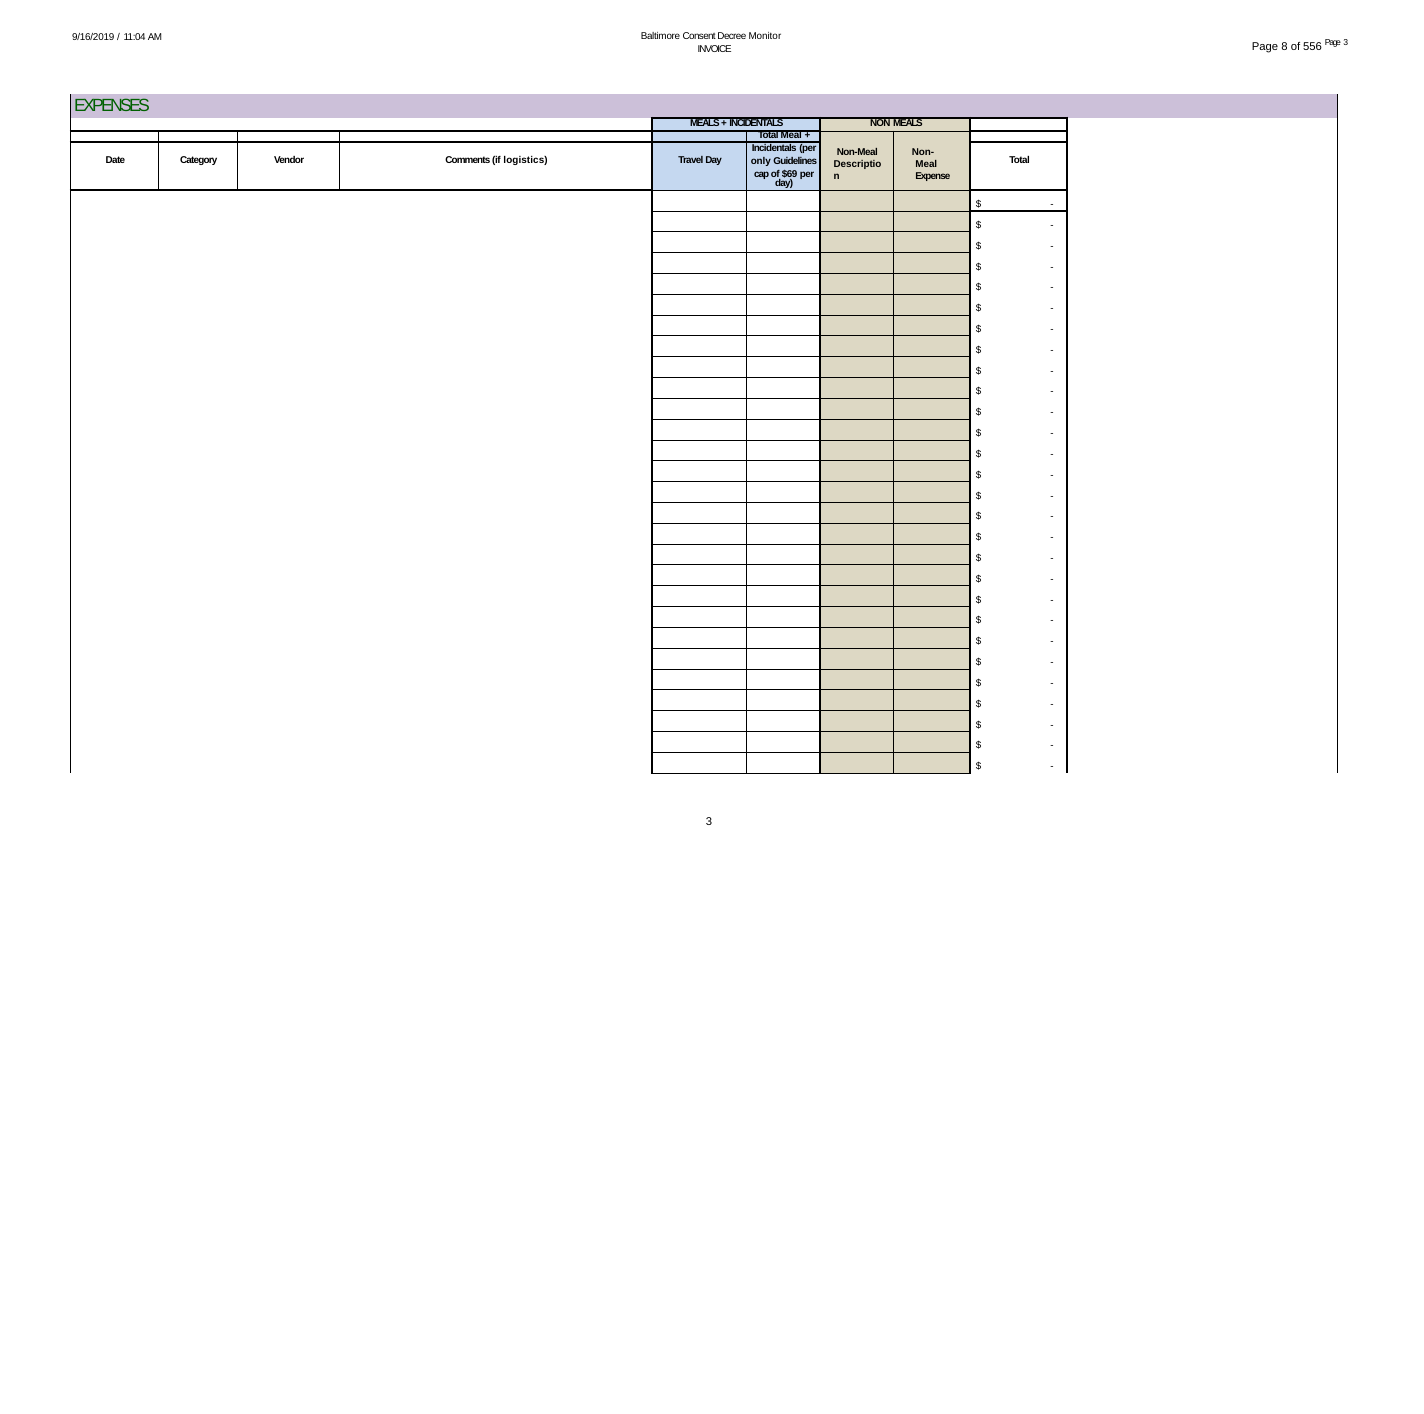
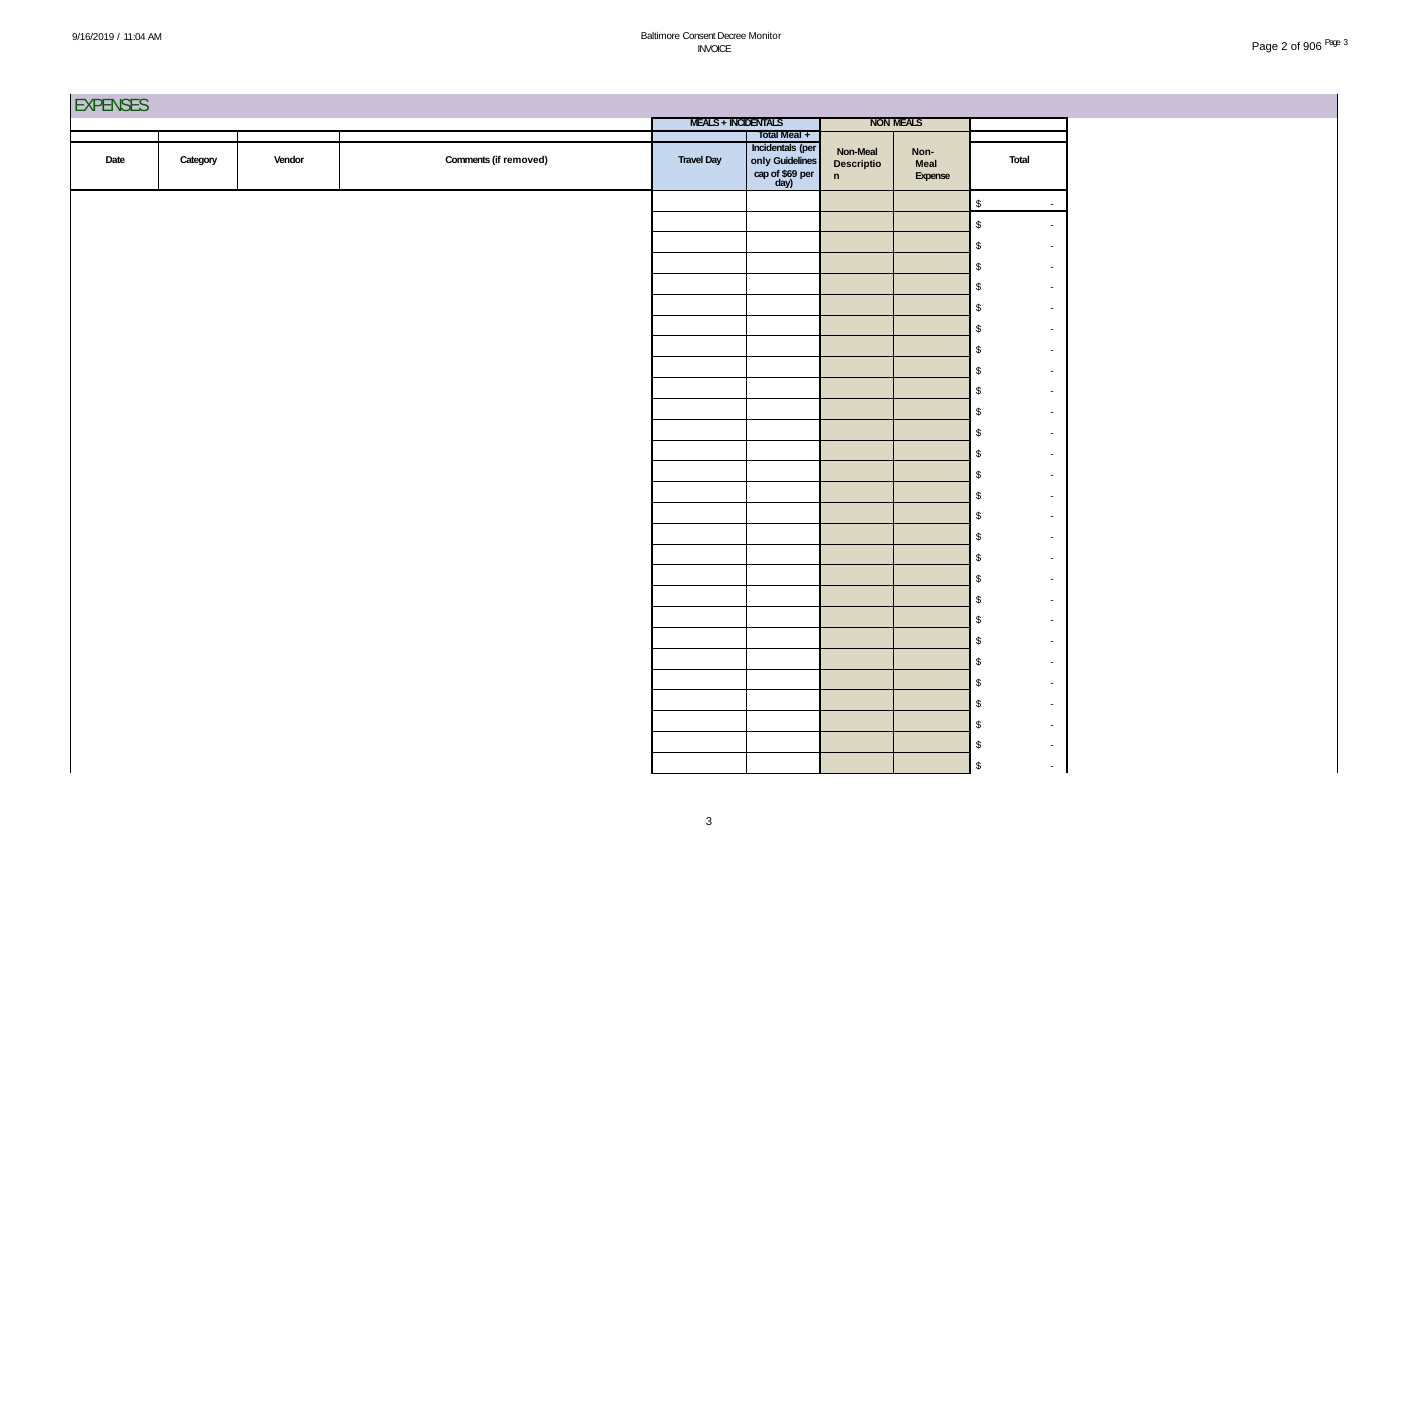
8: 8 -> 2 (1285, 47)
556: 556 -> 906 (1313, 47)
logistics: logistics -> removed (526, 161)
